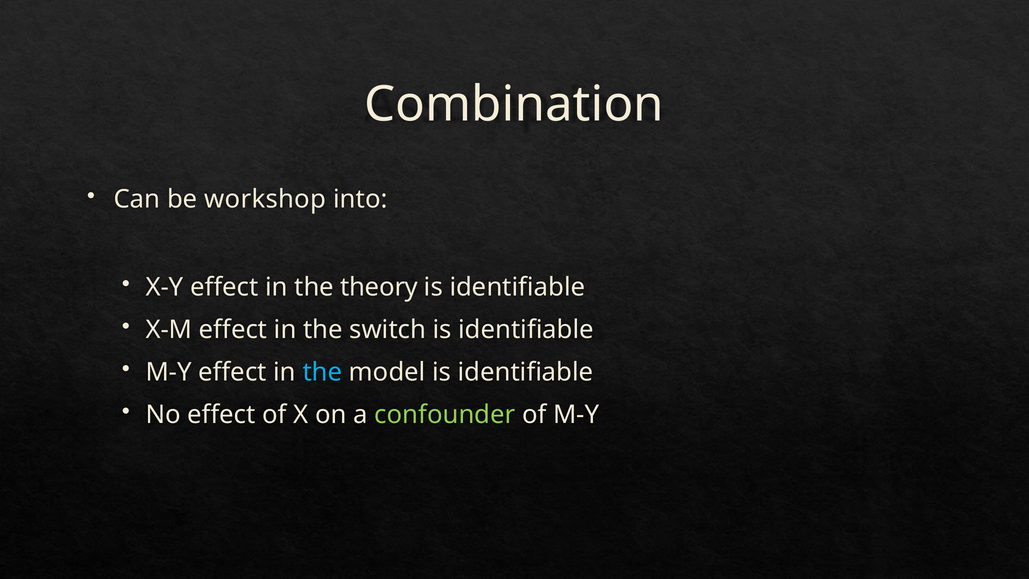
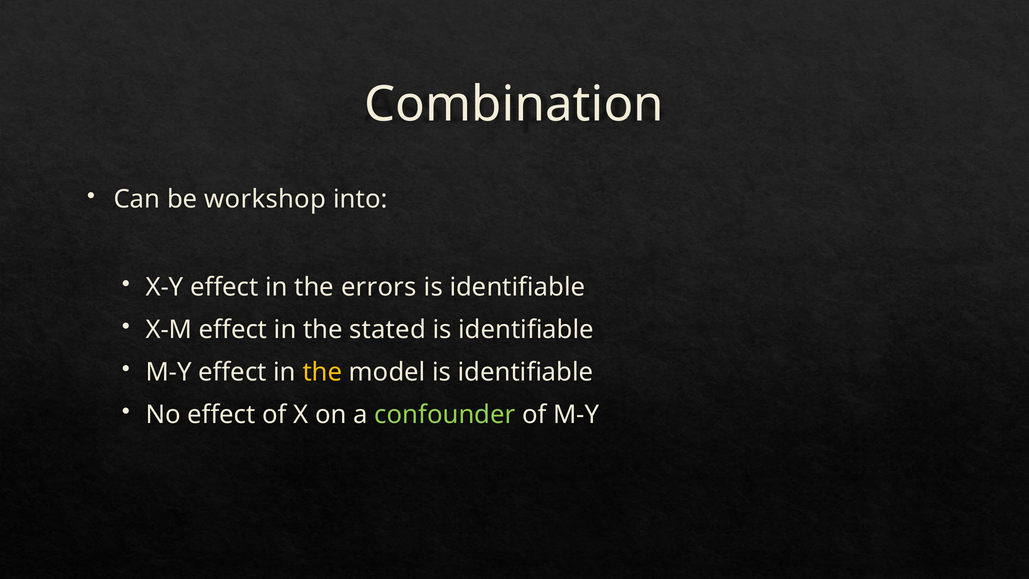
theory: theory -> errors (379, 287)
switch: switch -> stated (388, 330)
the colour: light blue -> yellow (322, 372)
